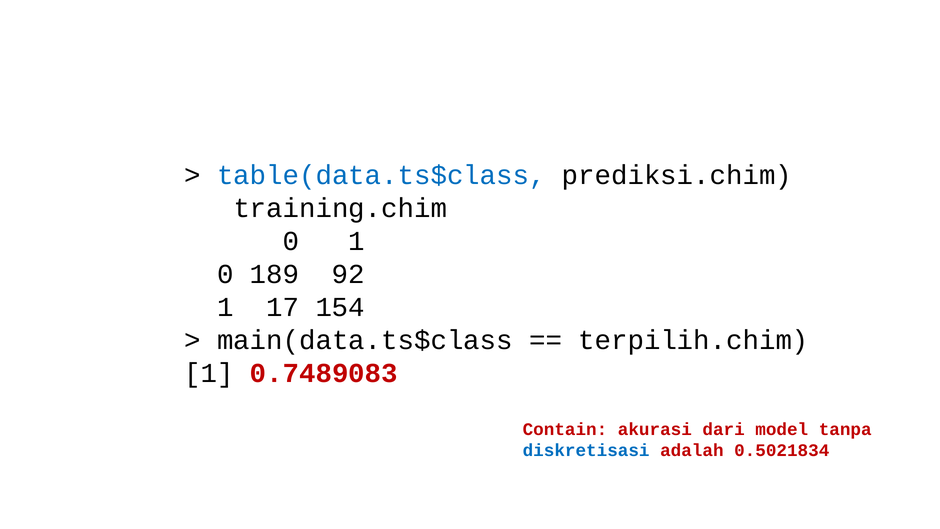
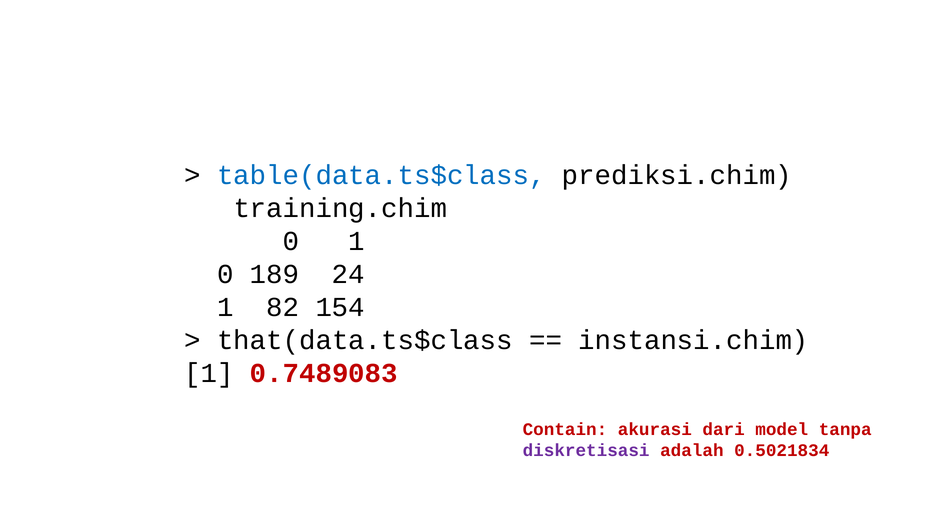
92: 92 -> 24 (348, 274)
17: 17 -> 82 (283, 307)
main(data.ts$class: main(data.ts$class -> that(data.ts$class (365, 340)
terpilih.chim: terpilih.chim -> instansi.chim (693, 340)
diskretisasi colour: blue -> purple (586, 450)
